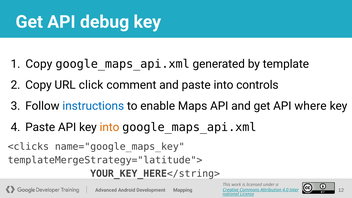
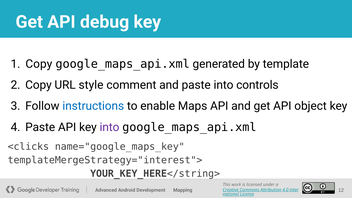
click: click -> style (91, 85)
where: where -> object (311, 106)
into colour: orange -> purple (109, 127)
templateMergeStrategy="latitude">: templateMergeStrategy="latitude"> -> templateMergeStrategy="interest"> (105, 160)
